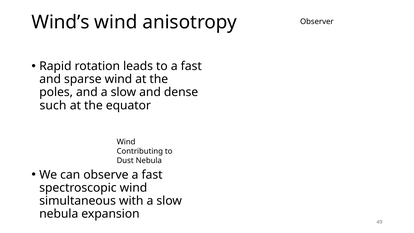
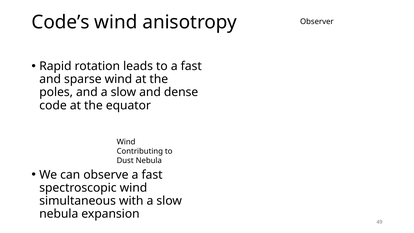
Wind’s: Wind’s -> Code’s (60, 22)
such: such -> code (53, 105)
